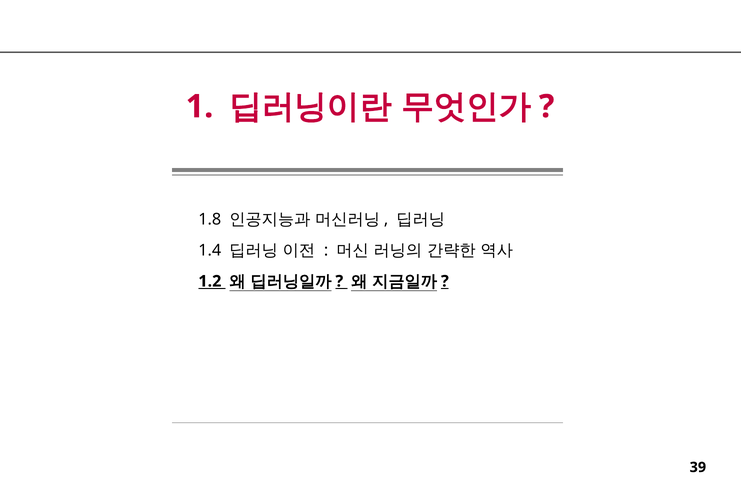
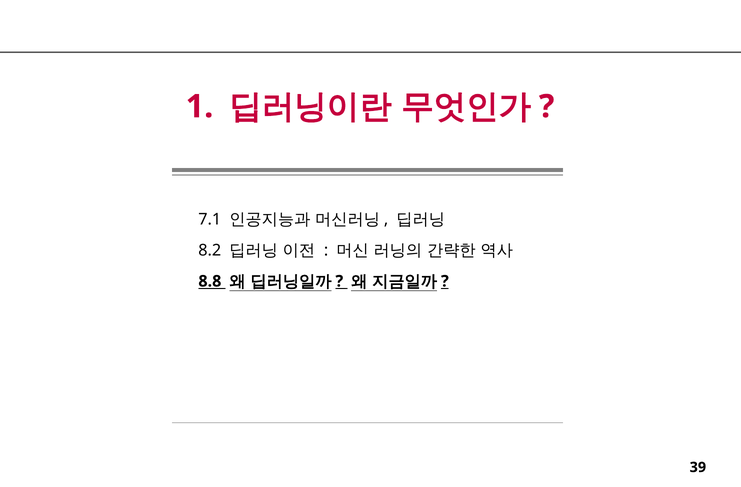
1.8: 1.8 -> 7.1 (210, 219)
1.4: 1.4 -> 8.2 (210, 250)
1.2: 1.2 -> 8.8 (210, 281)
